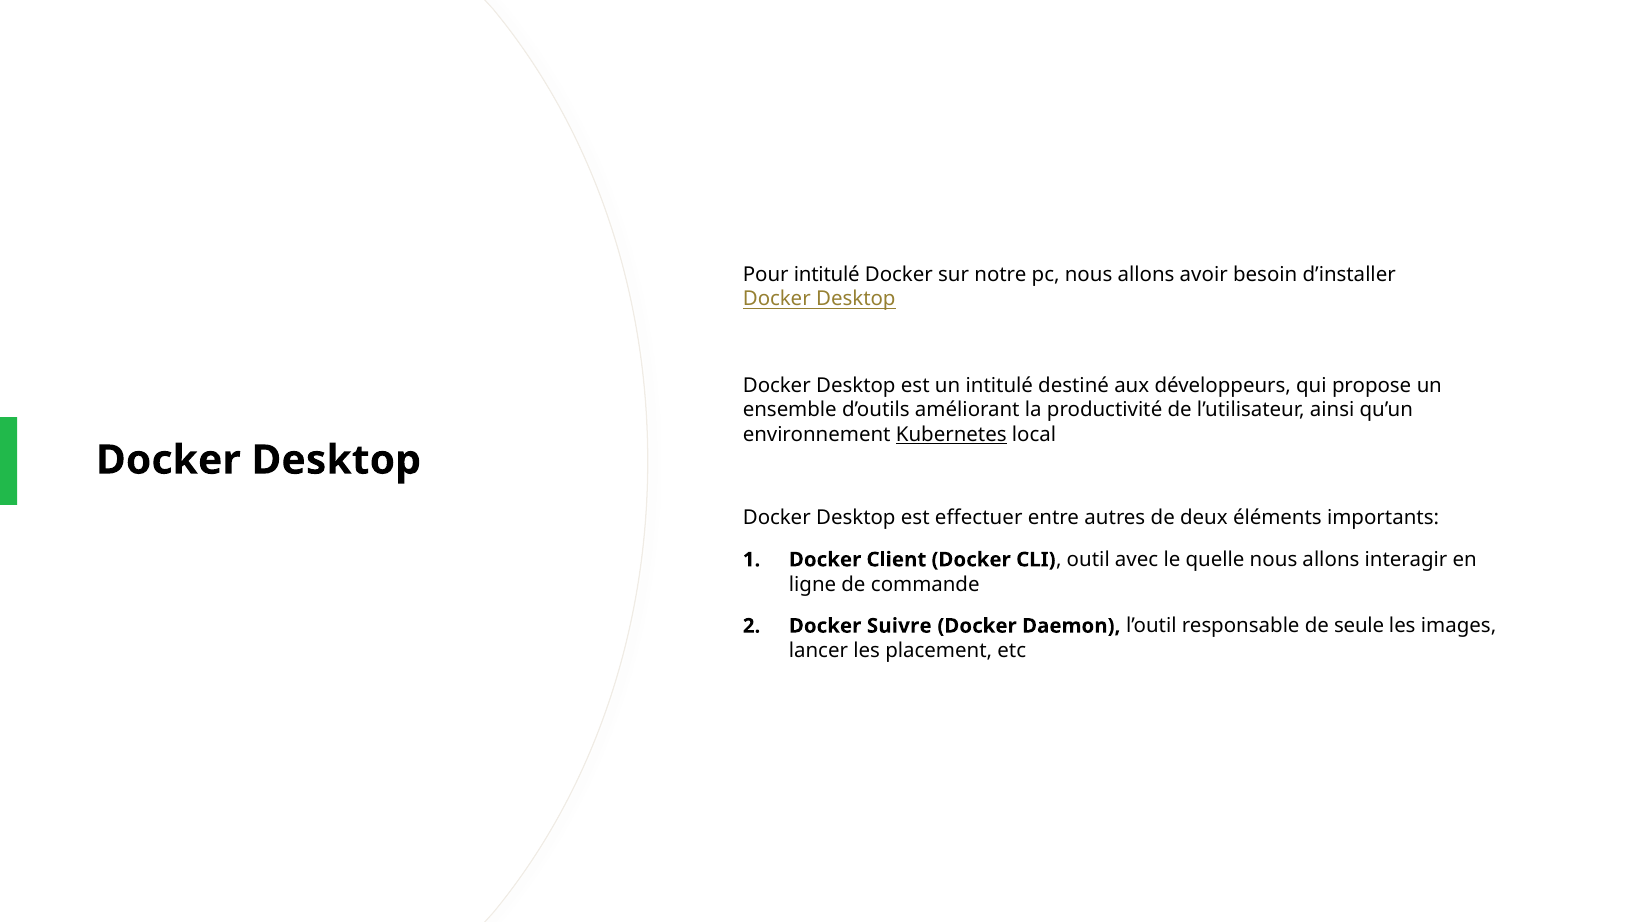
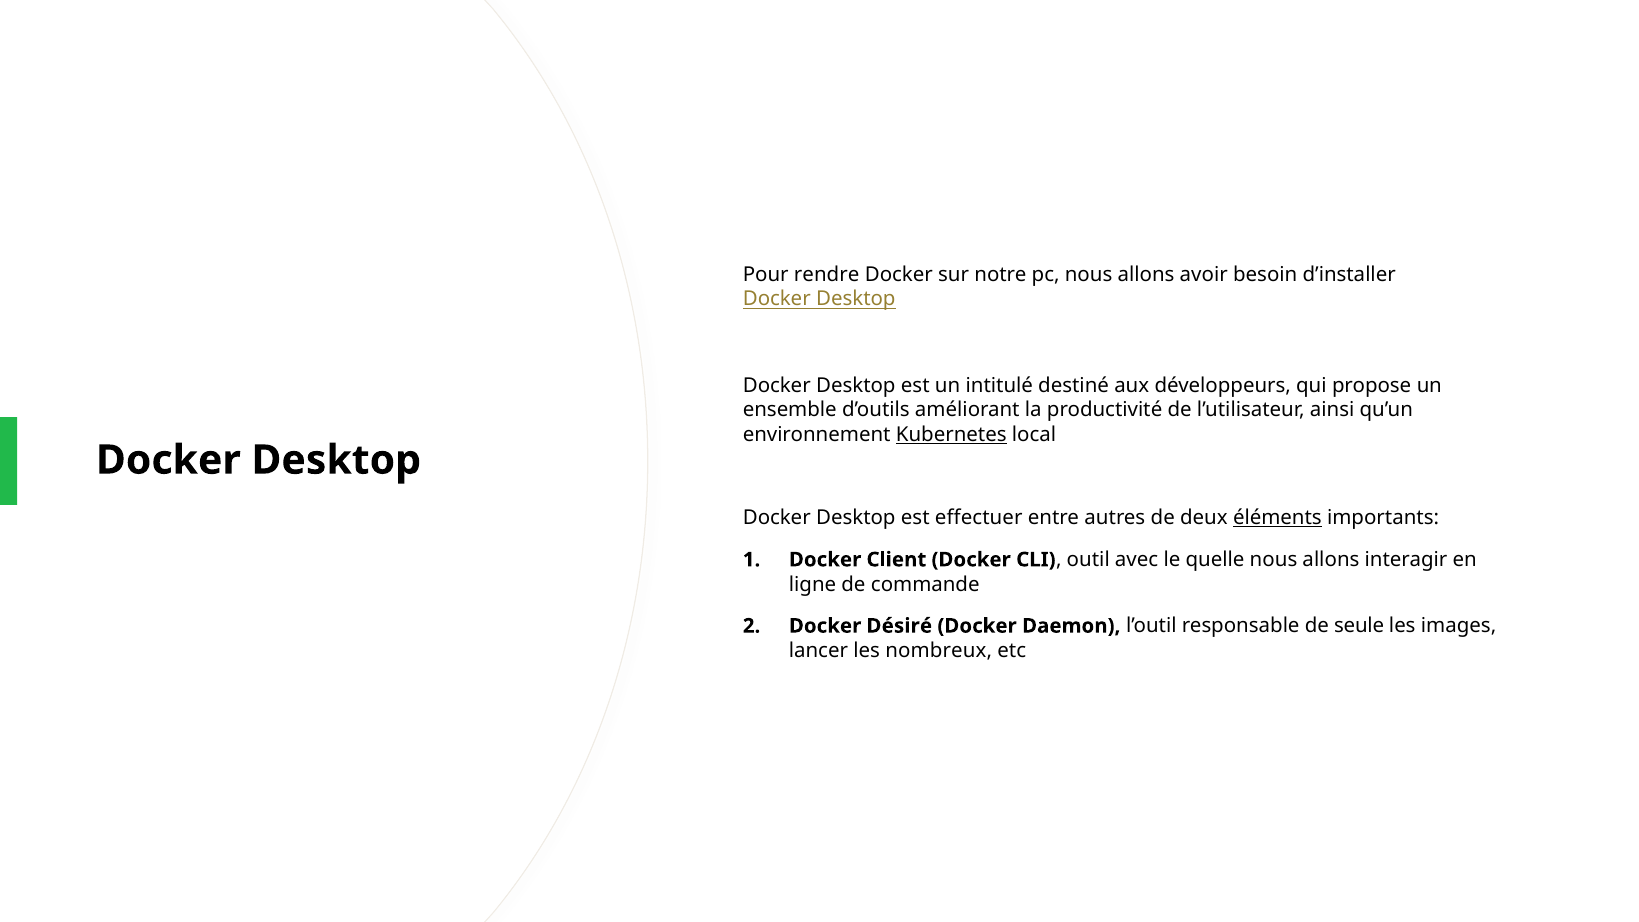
Pour intitulé: intitulé -> rendre (827, 274)
éléments underline: none -> present (1277, 518)
Suivre: Suivre -> Désiré (899, 626)
placement: placement -> nombreux (939, 650)
